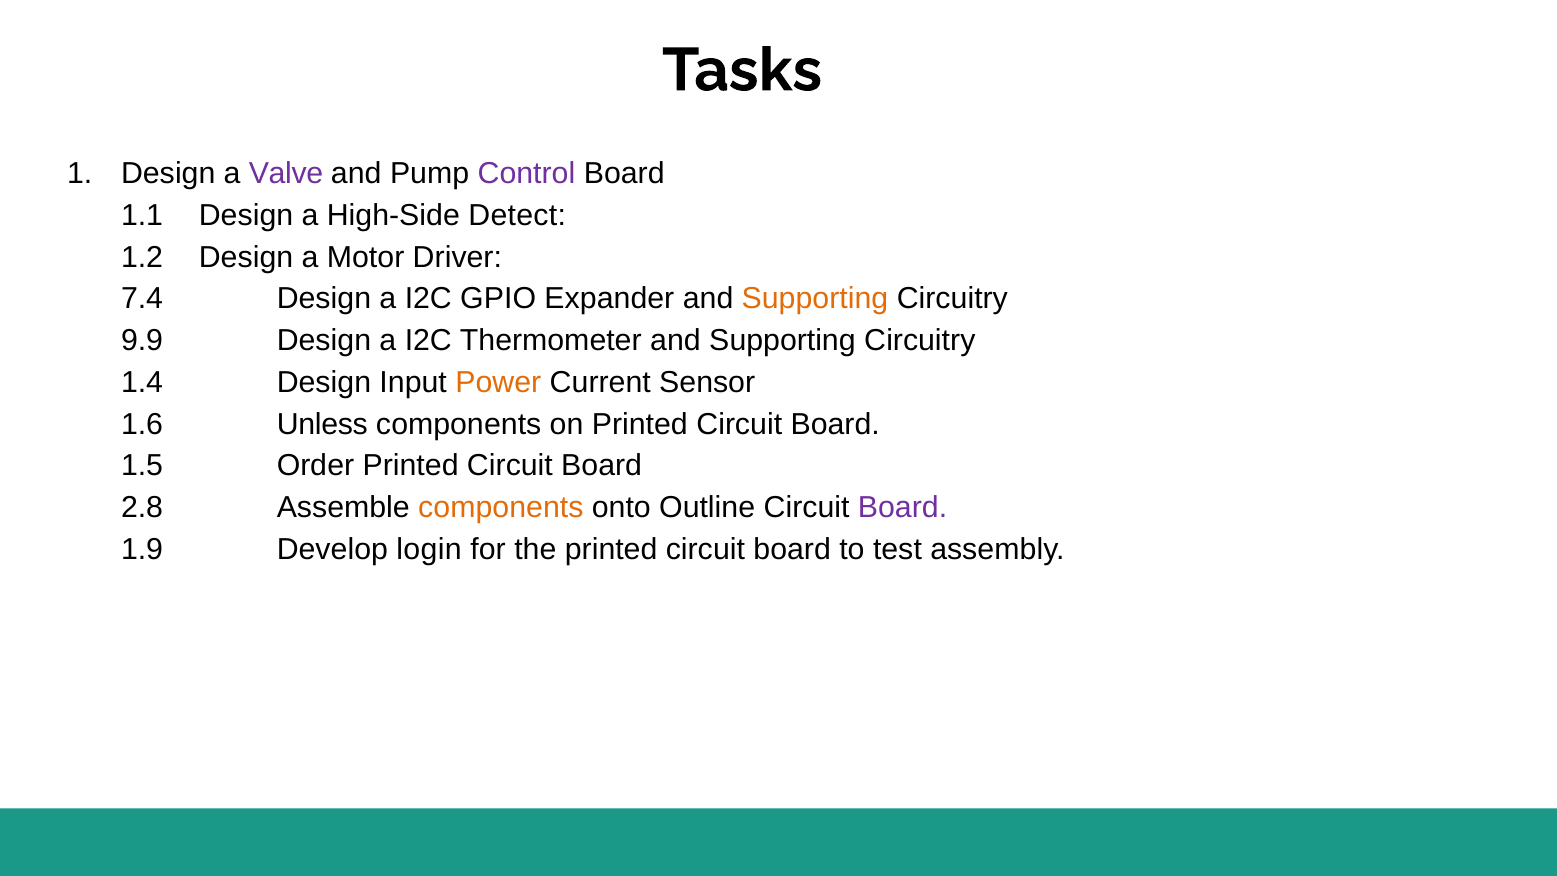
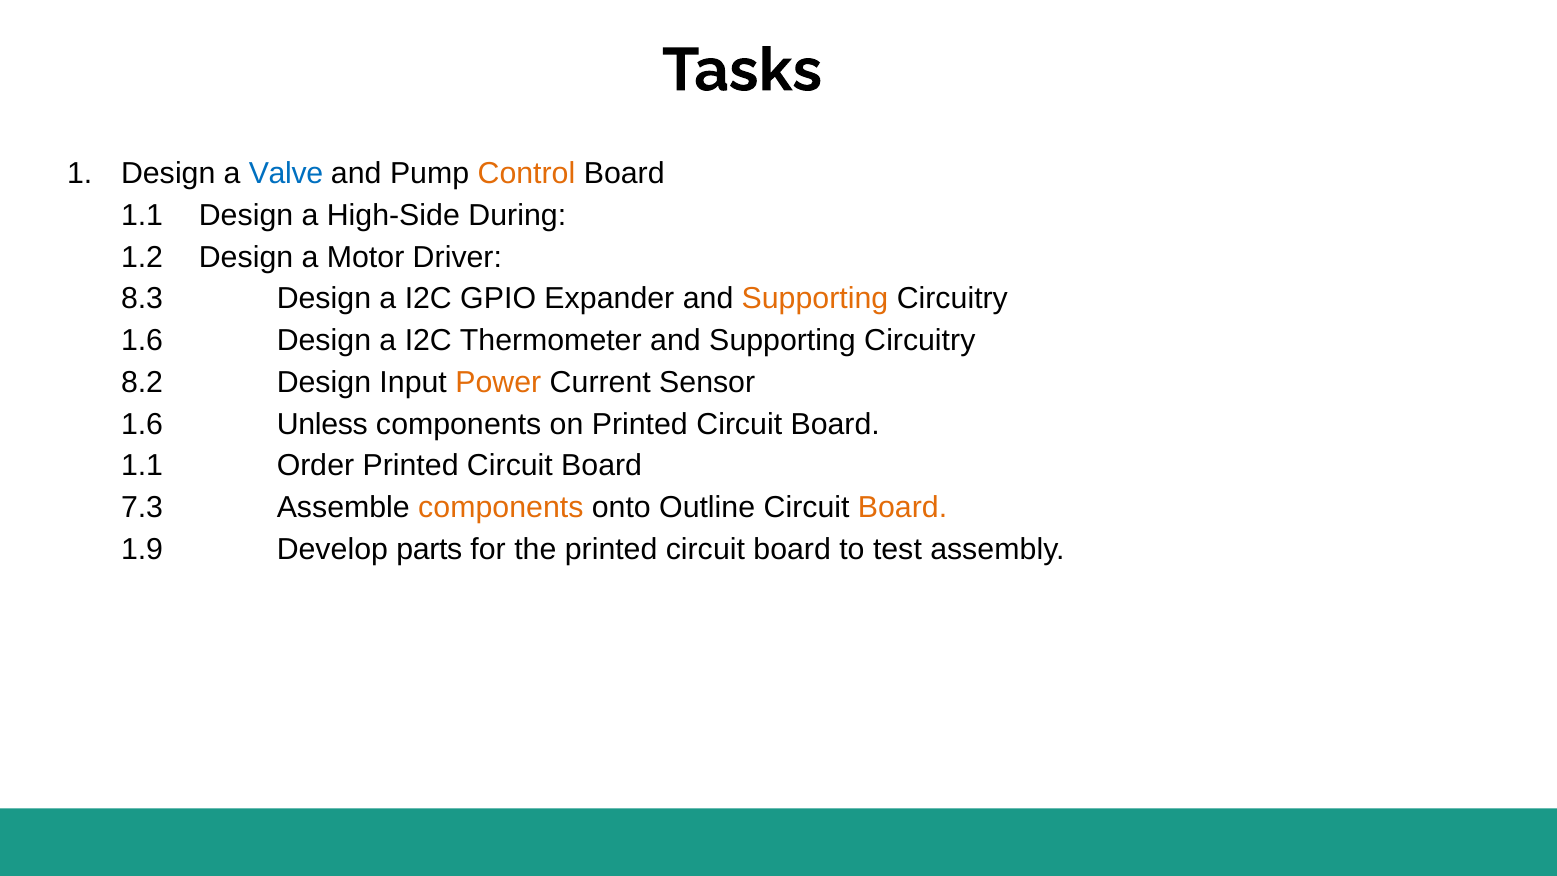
Valve colour: purple -> blue (286, 174)
Control colour: purple -> orange (526, 174)
Detect: Detect -> During (517, 215)
7.4: 7.4 -> 8.3 (142, 299)
9.9: 9.9 -> 1.6 (142, 341)
1.4: 1.4 -> 8.2 (142, 382)
1.5: 1.5 -> 1.1 (142, 466)
2.8: 2.8 -> 7.3 (142, 507)
Board colour: purple -> orange (903, 507)
login: login -> parts (429, 549)
